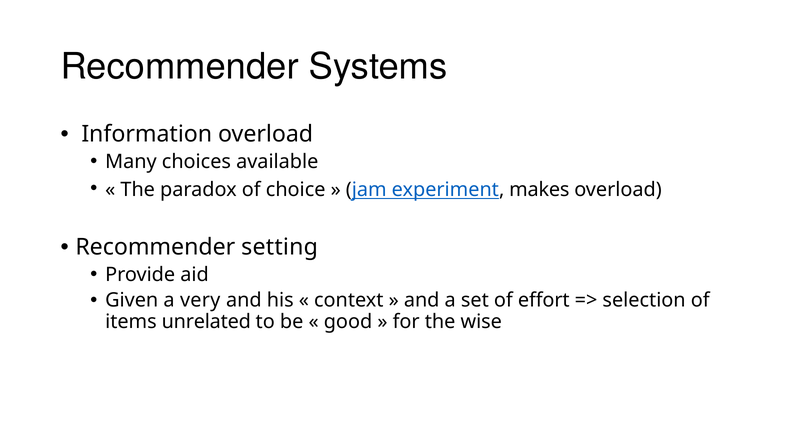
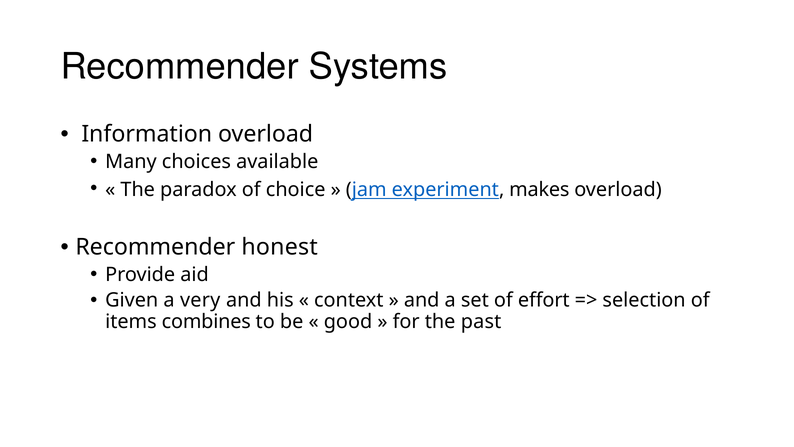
setting: setting -> honest (280, 247)
unrelated: unrelated -> combines (206, 321)
wise: wise -> past (481, 321)
